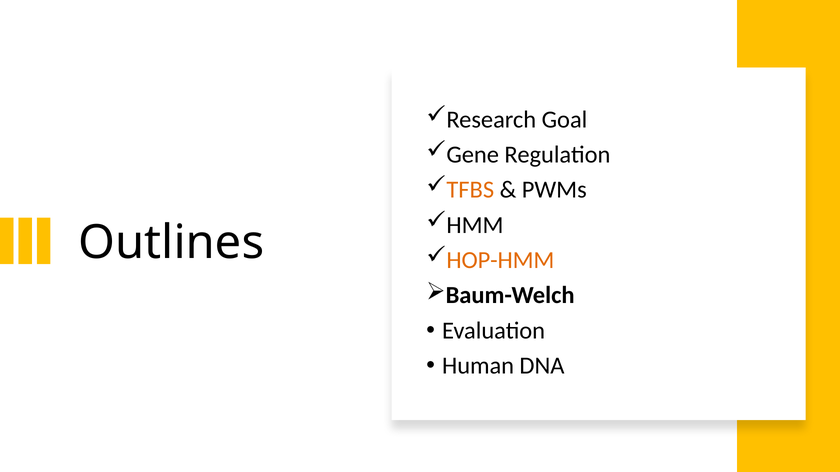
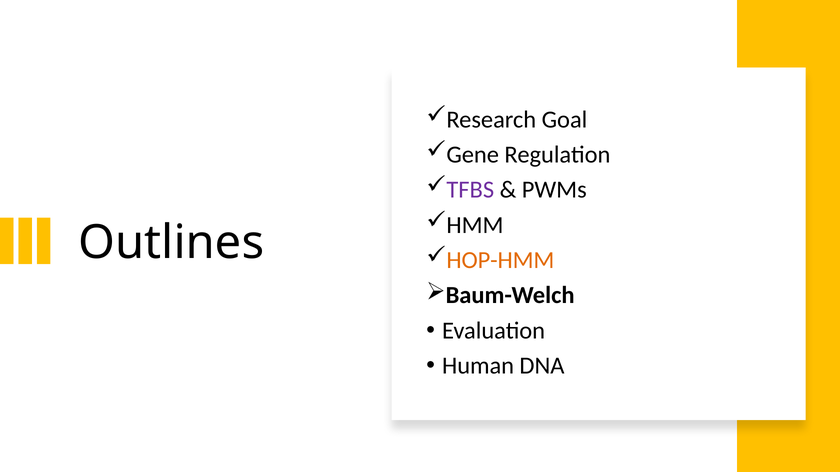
TFBS colour: orange -> purple (470, 190)
